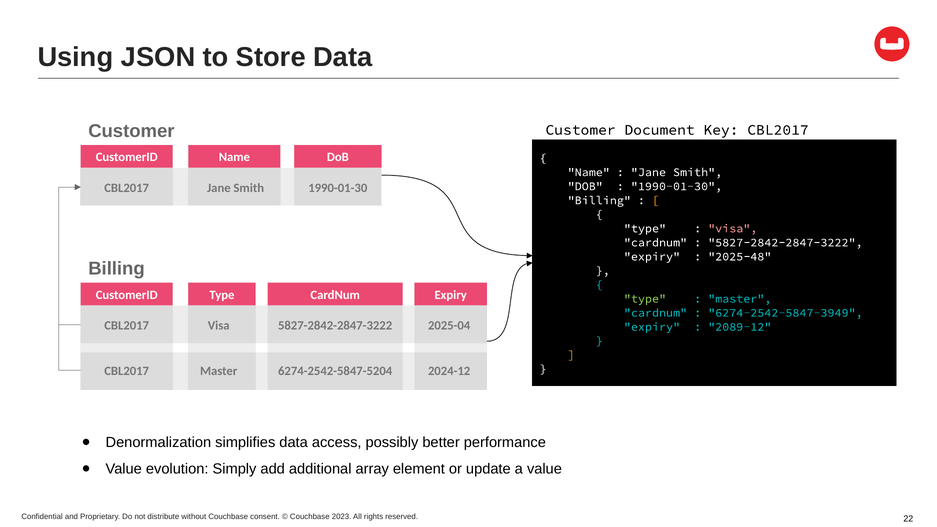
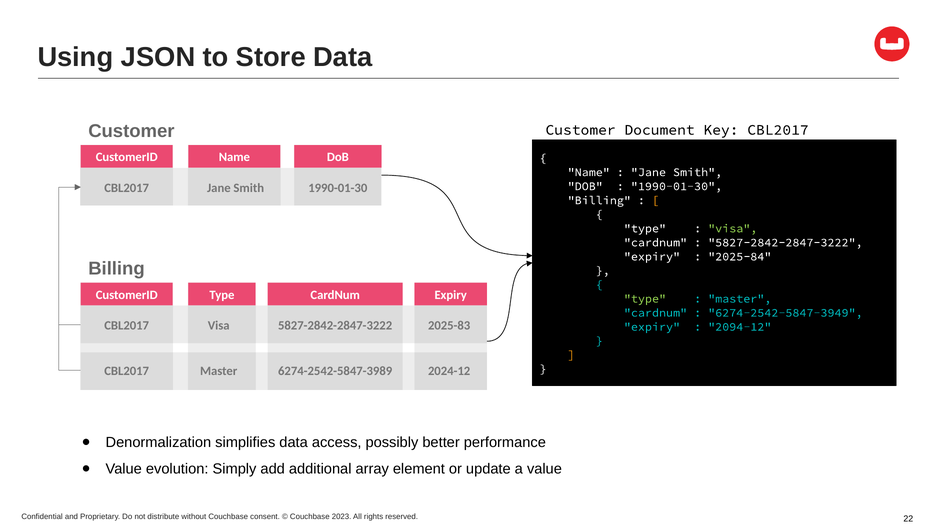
visa colour: pink -> light green (733, 228)
2025-48: 2025-48 -> 2025-84 (740, 257)
2025-04: 2025-04 -> 2025-83 (449, 326)
2089-12: 2089-12 -> 2094-12 (740, 327)
6274-2542-5847-5204: 6274-2542-5847-5204 -> 6274-2542-5847-3989 (335, 371)
